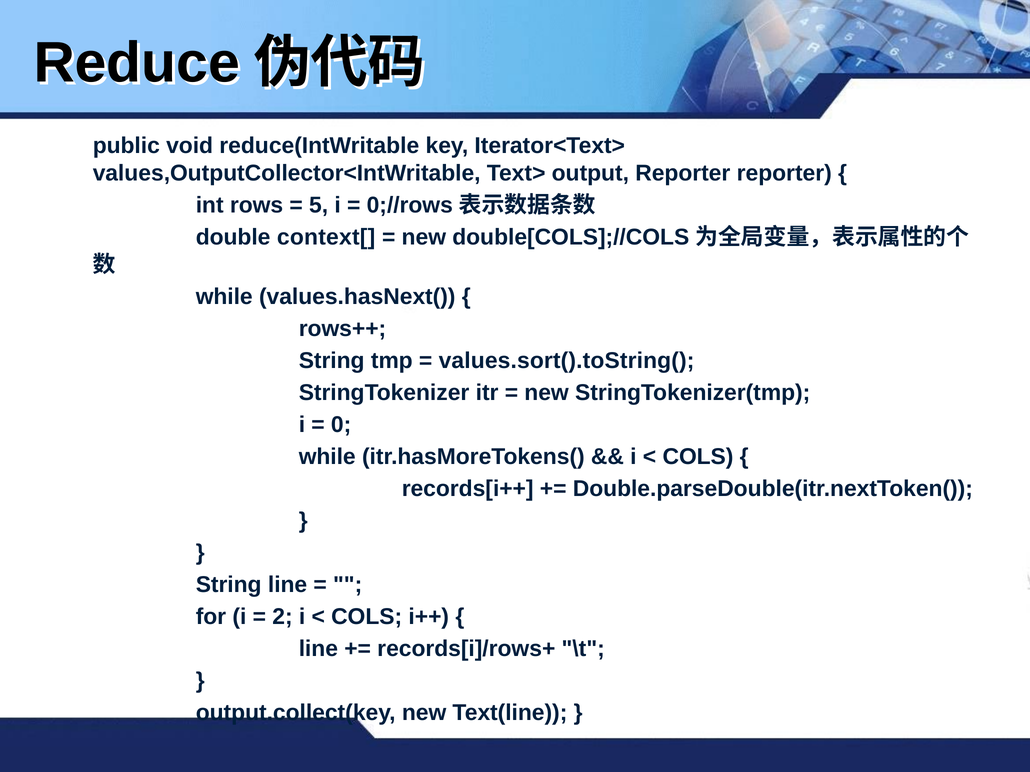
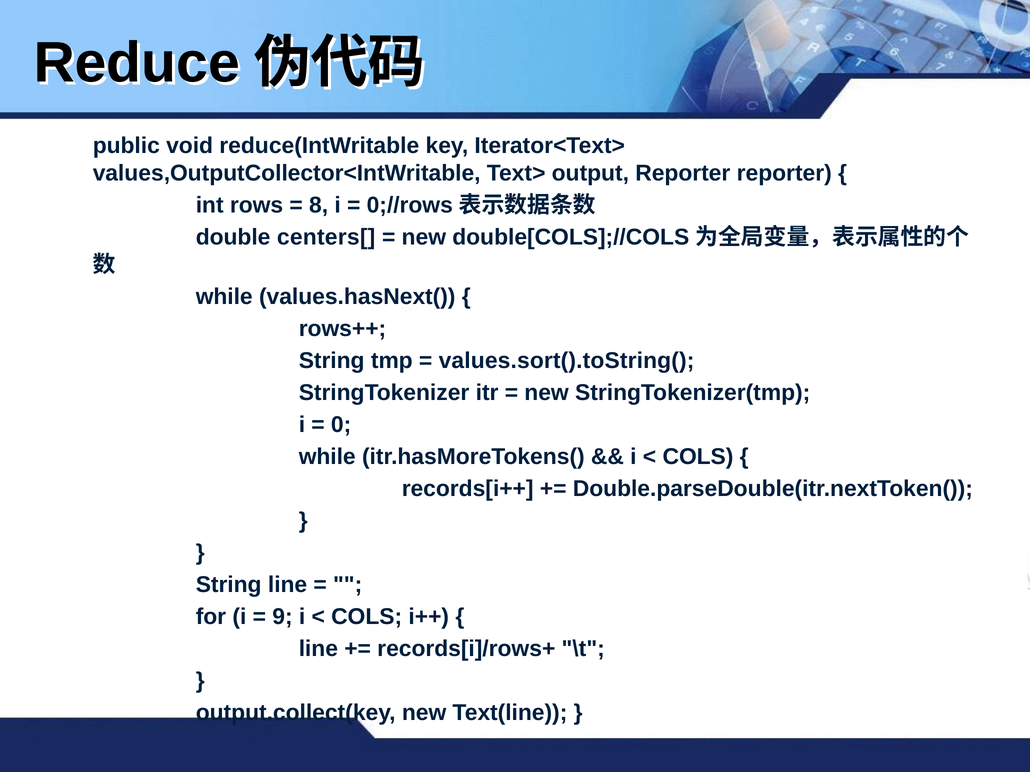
5: 5 -> 8 (319, 205)
context[: context[ -> centers[ (326, 237)
2: 2 -> 9 (283, 617)
